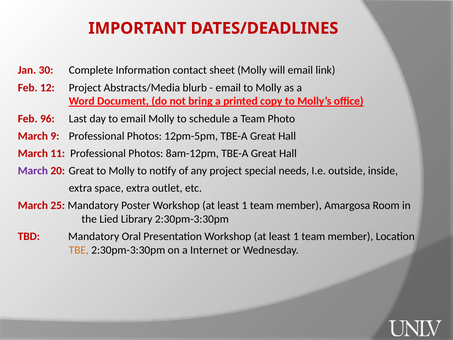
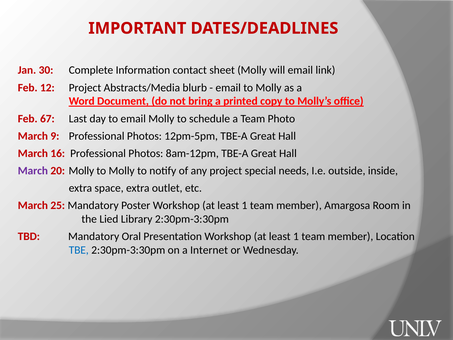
96: 96 -> 67 (47, 119)
11: 11 -> 16 (58, 153)
20 Great: Great -> Molly (81, 171)
TBE colour: orange -> blue (79, 250)
